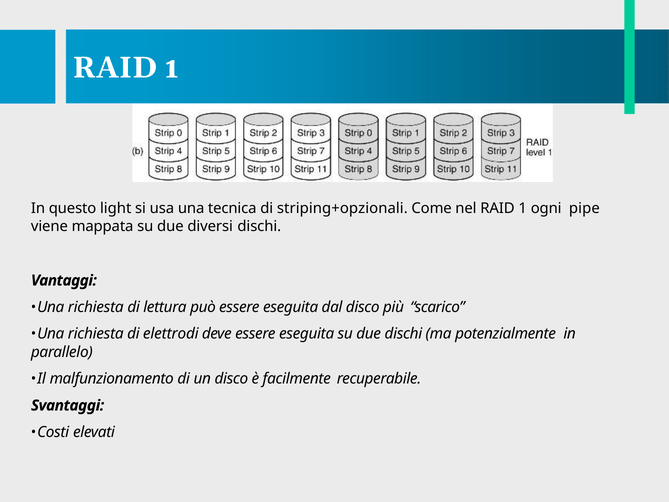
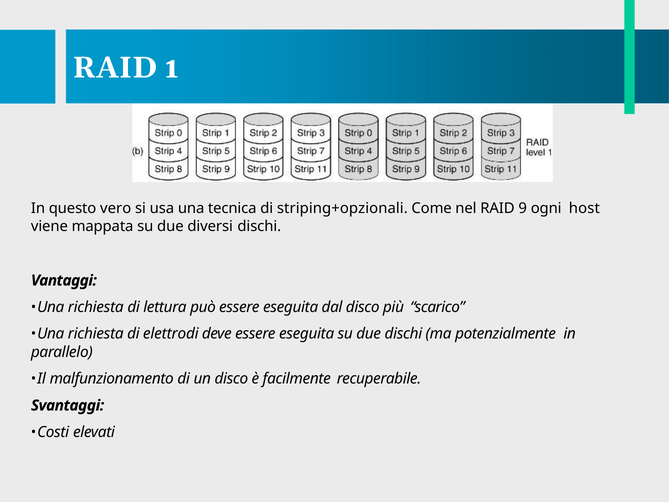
light: light -> vero (116, 208)
nel RAID 1: 1 -> 9 (523, 208)
pipe: pipe -> host (584, 208)
